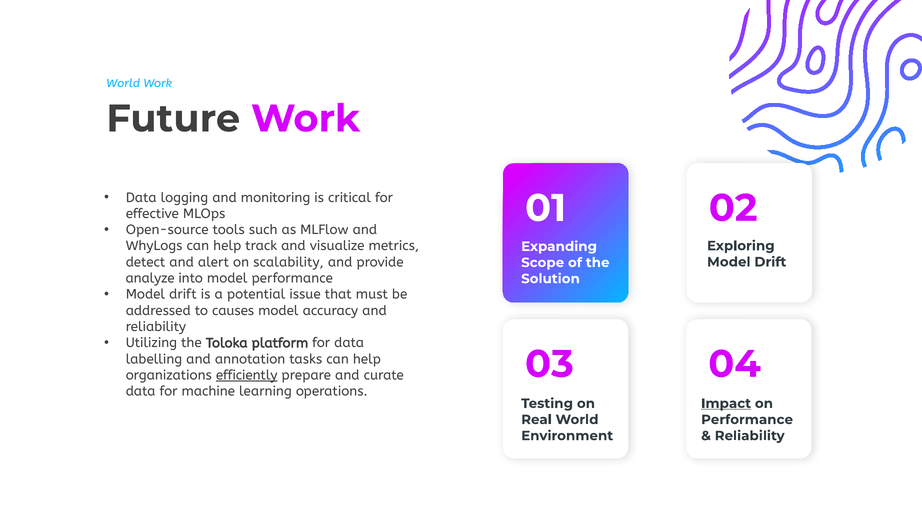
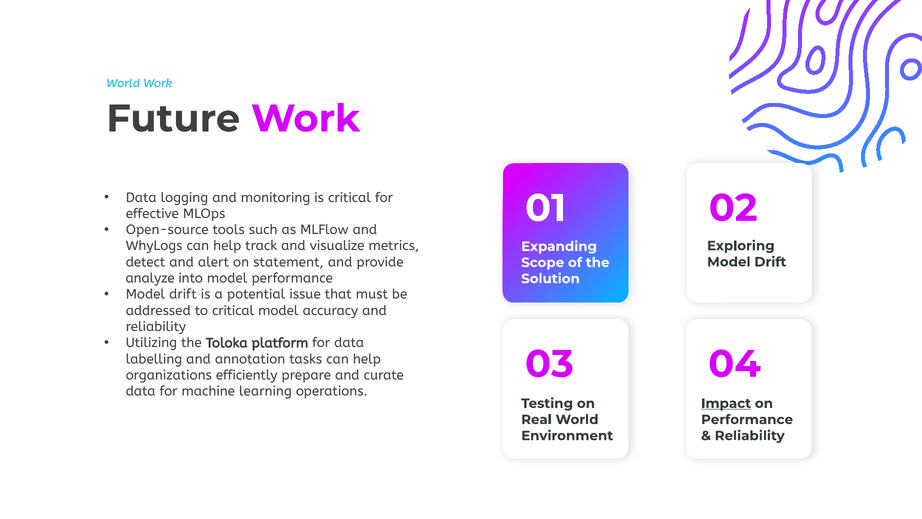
scalability: scalability -> statement (288, 262)
to causes: causes -> critical (233, 310)
efficiently underline: present -> none (247, 375)
